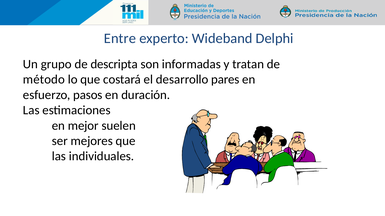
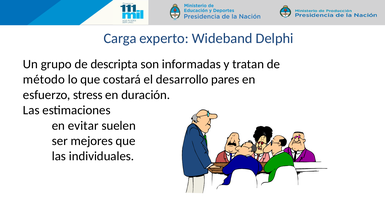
Entre: Entre -> Carga (120, 38)
pasos: pasos -> stress (88, 95)
mejor: mejor -> evitar (83, 126)
